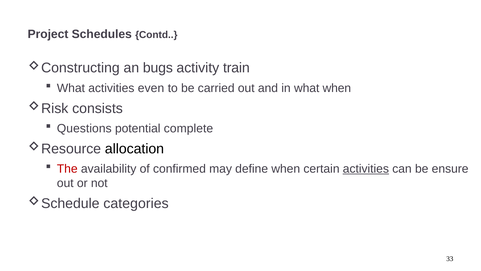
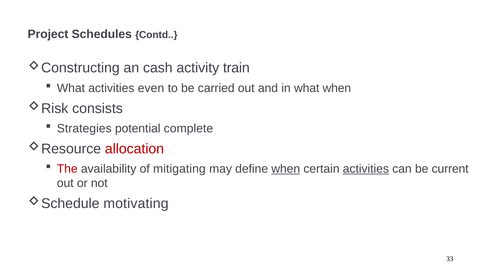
bugs: bugs -> cash (158, 68)
Questions: Questions -> Strategies (84, 128)
allocation colour: black -> red (134, 149)
confirmed: confirmed -> mitigating (179, 169)
when underline: none -> present (286, 169)
ensure: ensure -> current (450, 169)
categories: categories -> motivating (136, 203)
